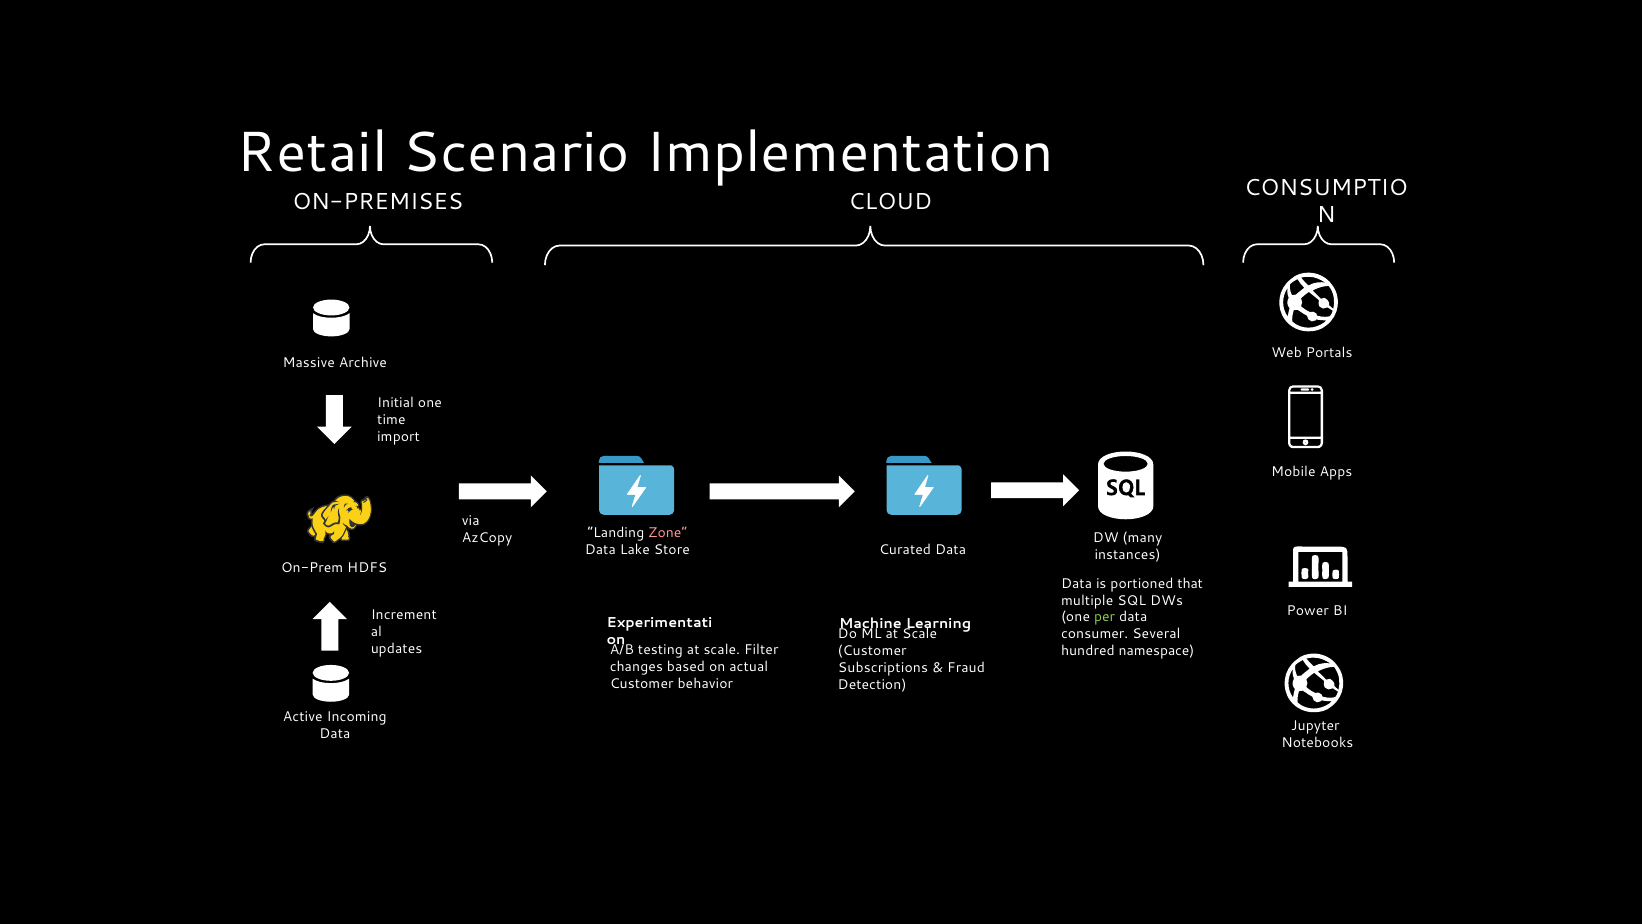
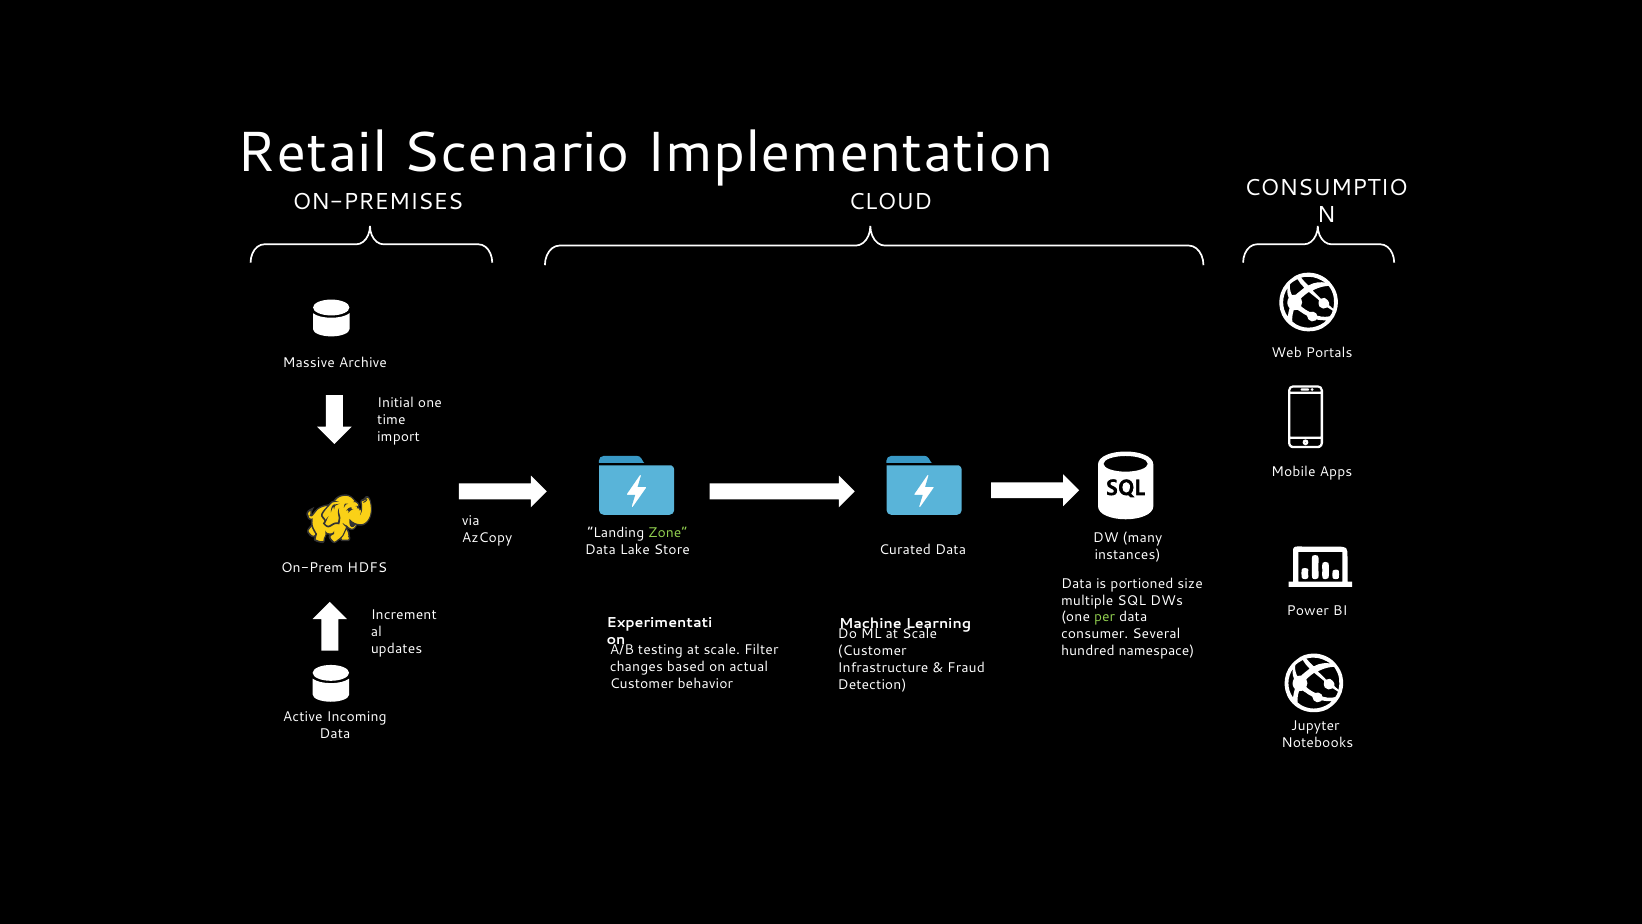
Zone colour: pink -> light green (668, 532)
that: that -> size (1190, 583)
Subscriptions: Subscriptions -> Infrastructure (883, 668)
